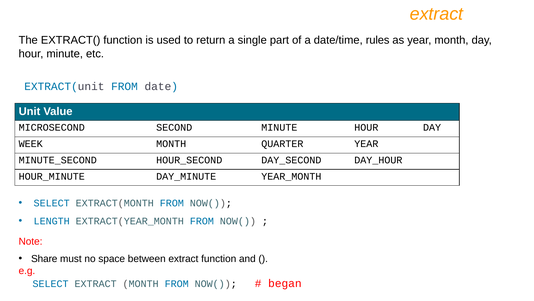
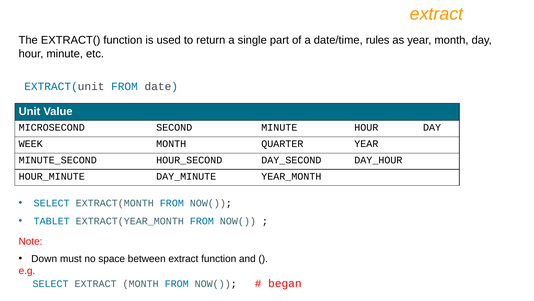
LENGTH: LENGTH -> TABLET (52, 221)
Share: Share -> Down (44, 258)
